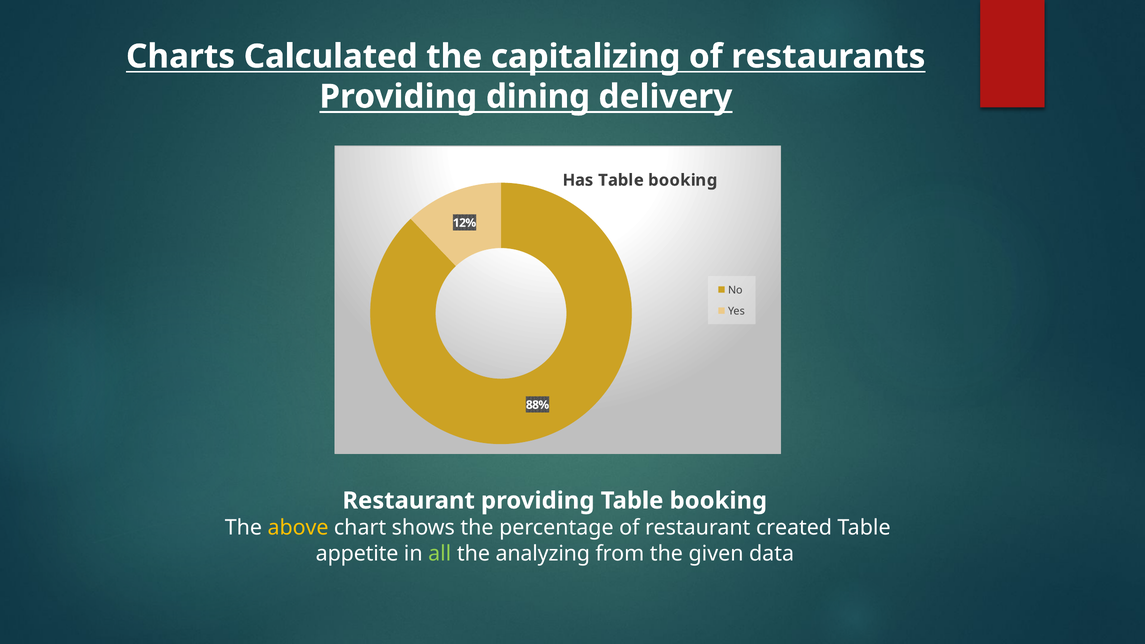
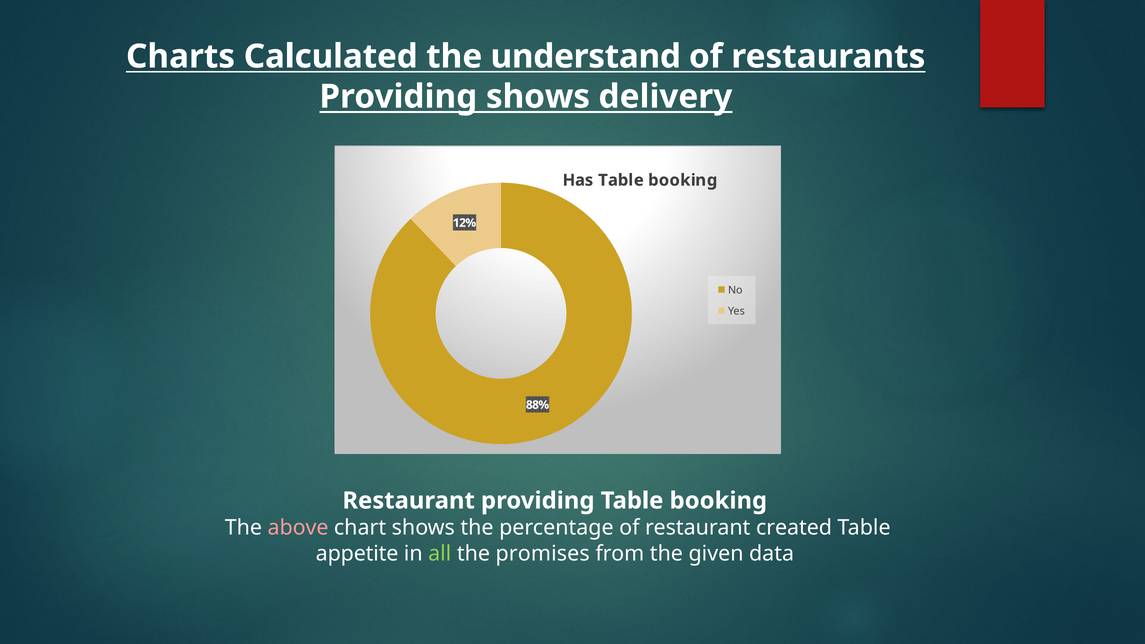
capitalizing: capitalizing -> understand (586, 57)
Providing dining: dining -> shows (538, 97)
above colour: yellow -> pink (298, 528)
analyzing: analyzing -> promises (543, 553)
